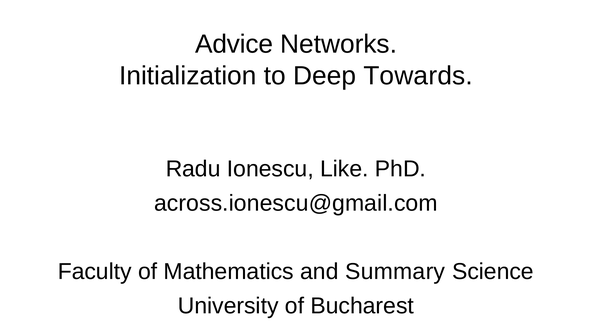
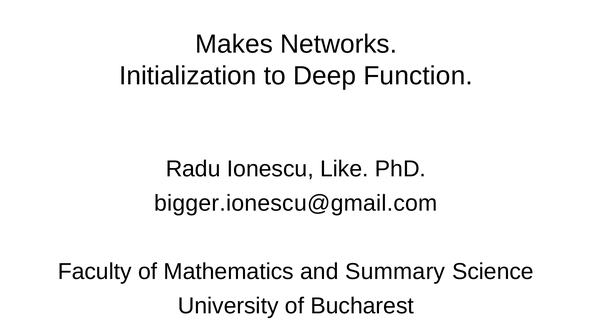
Advice: Advice -> Makes (234, 44)
Towards: Towards -> Function (418, 76)
across.ionescu@gmail.com: across.ionescu@gmail.com -> bigger.ionescu@gmail.com (296, 203)
